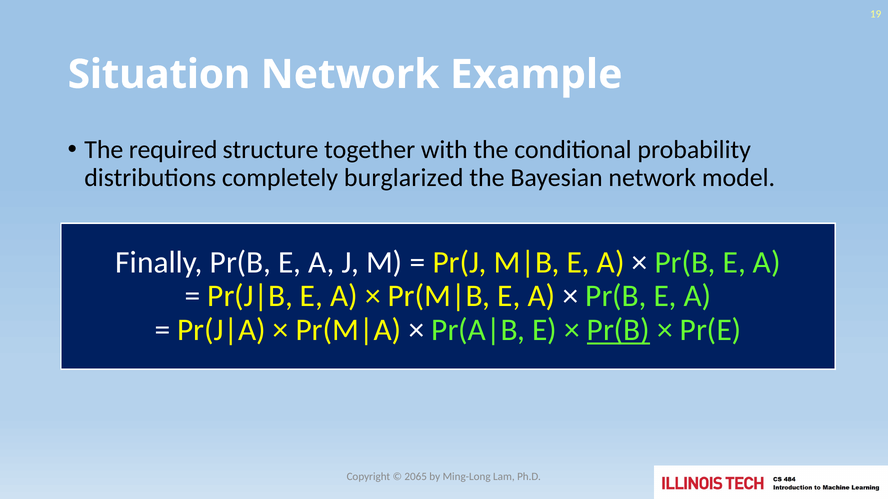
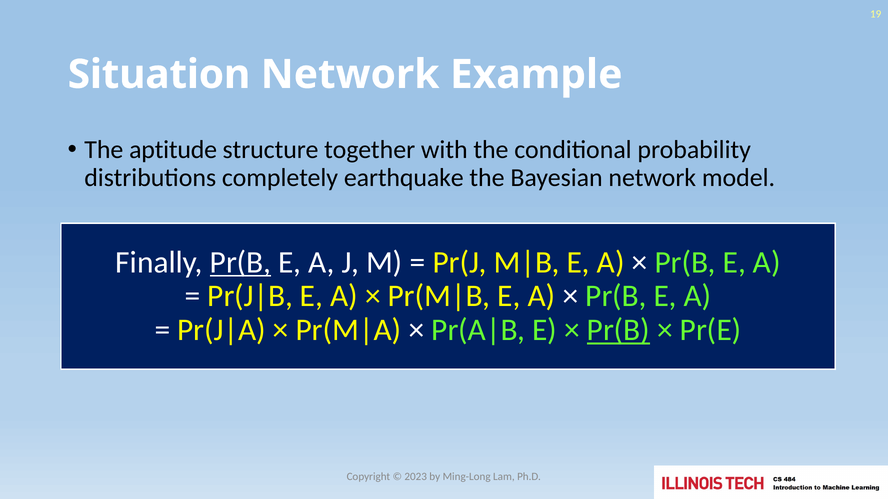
required: required -> aptitude (173, 150)
burglarized: burglarized -> earthquake (404, 178)
Pr(B underline: none -> present (240, 262)
2065: 2065 -> 2023 (416, 477)
